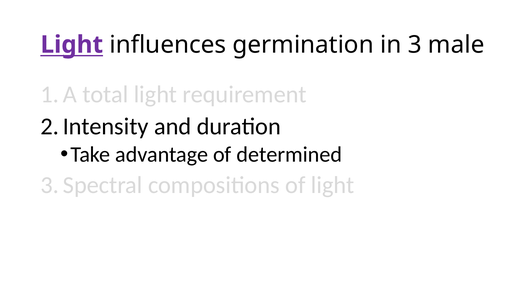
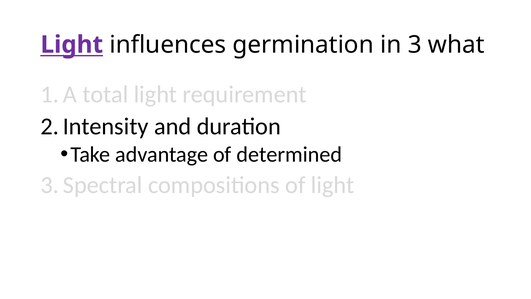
male: male -> what (456, 45)
